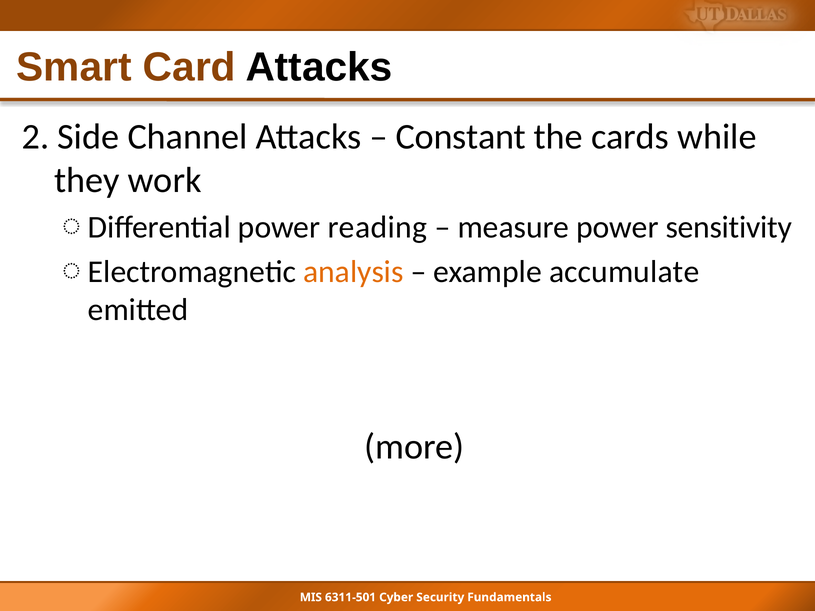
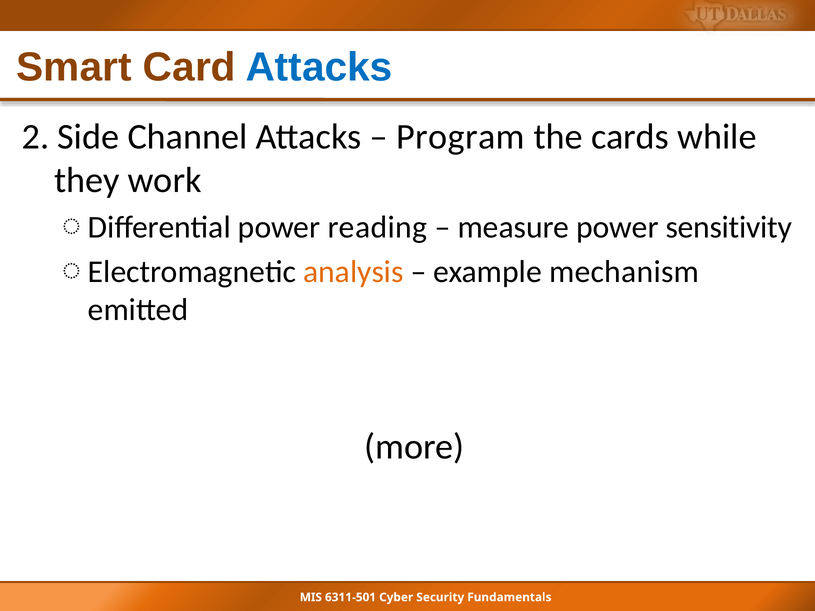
Attacks colour: black -> blue (319, 67)
Constant: Constant -> Program (461, 137)
accumulate: accumulate -> mechanism (624, 272)
